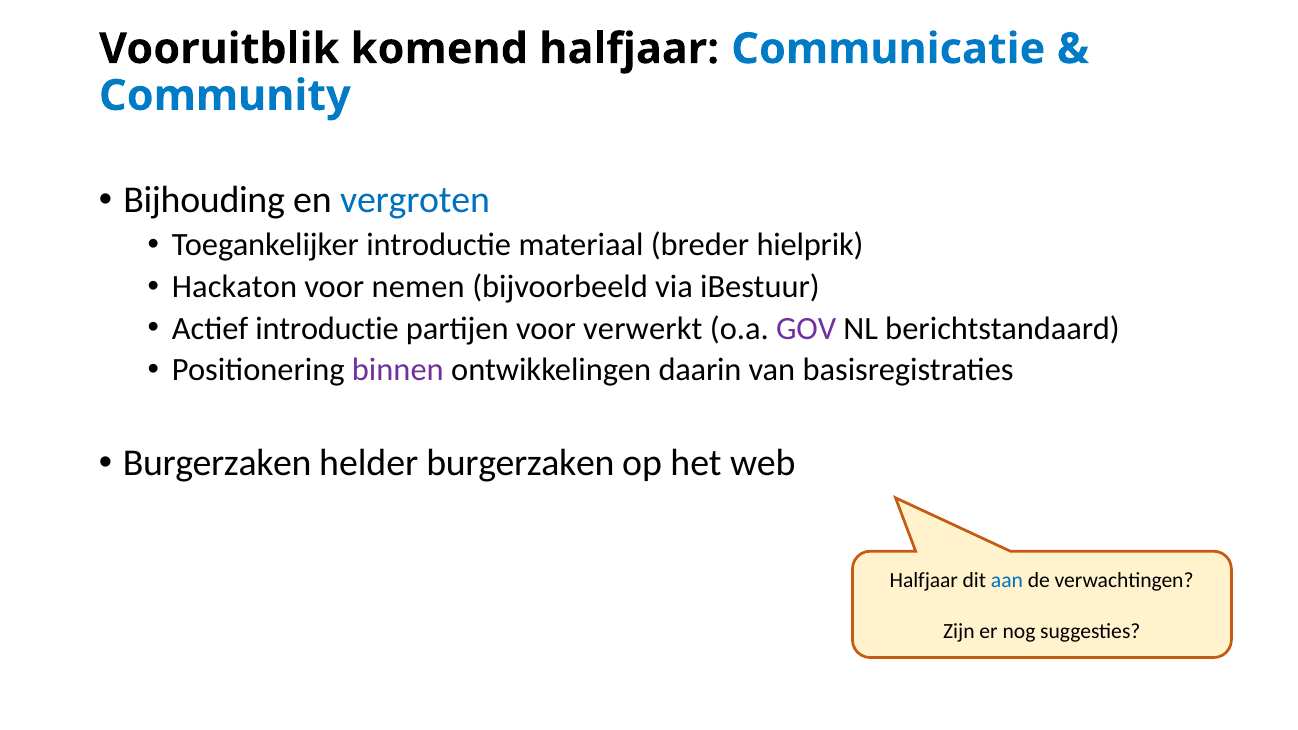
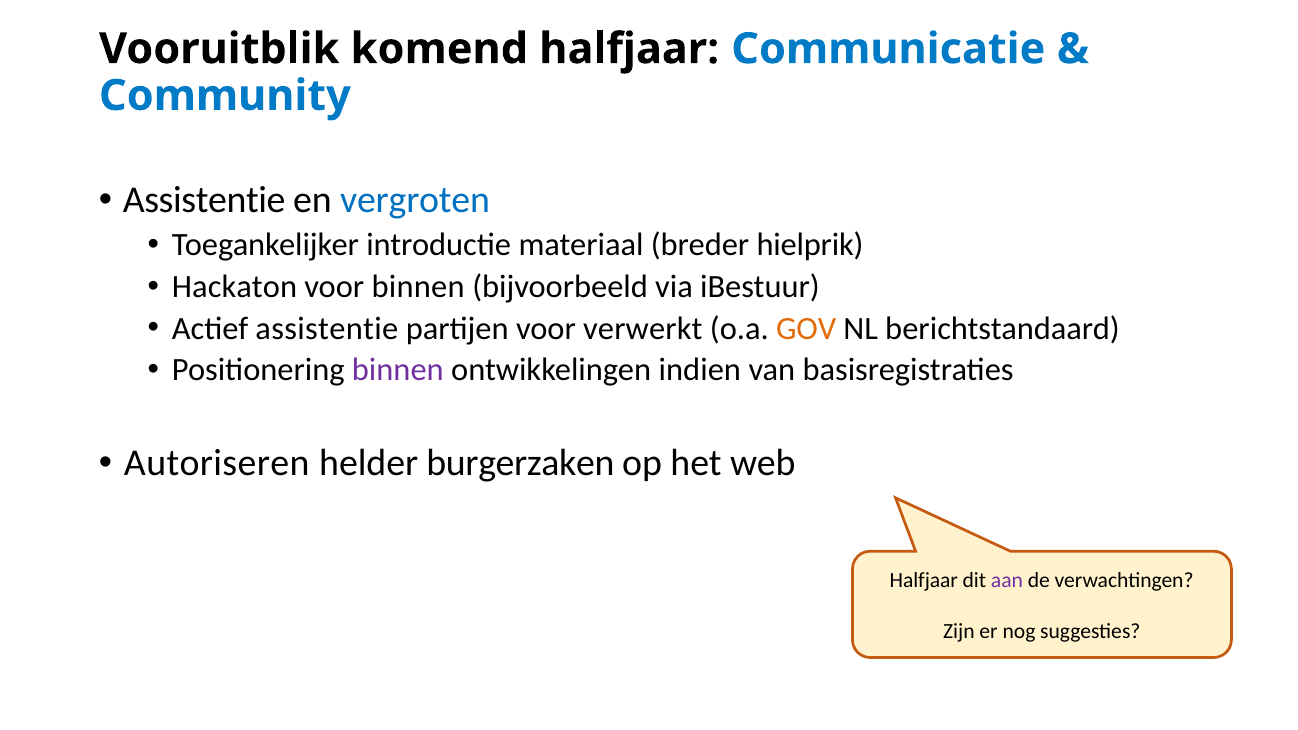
Bijhouding: Bijhouding -> Assistentie (204, 200)
voor nemen: nemen -> binnen (418, 287)
Actief introductie: introductie -> assistentie (327, 329)
GOV colour: purple -> orange (806, 329)
daarin: daarin -> indien (700, 370)
Burgerzaken: Burgerzaken -> Autoriseren (217, 464)
aan colour: blue -> purple (1007, 580)
